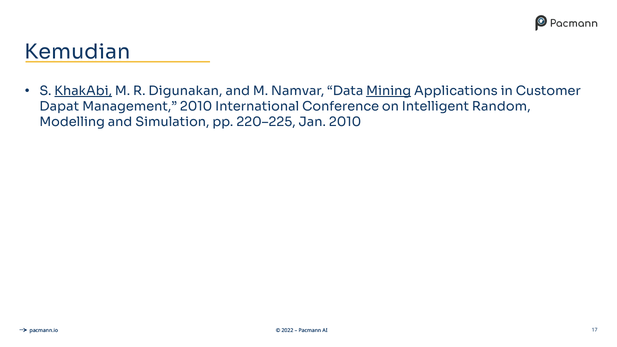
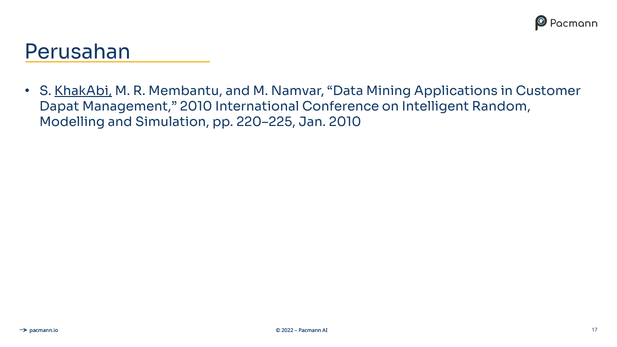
Kemudian: Kemudian -> Perusahan (78, 52)
Digunakan: Digunakan -> Membantu (185, 91)
Mining underline: present -> none (389, 91)
